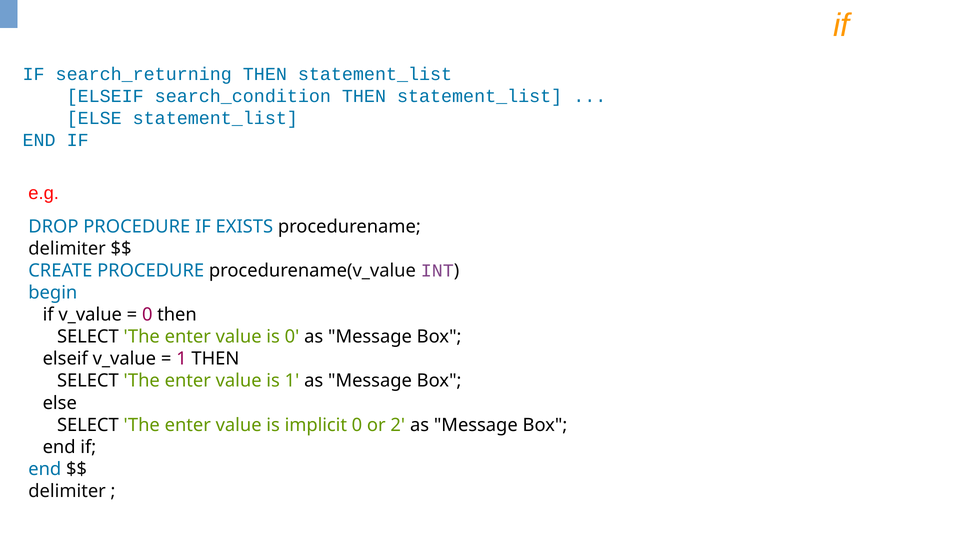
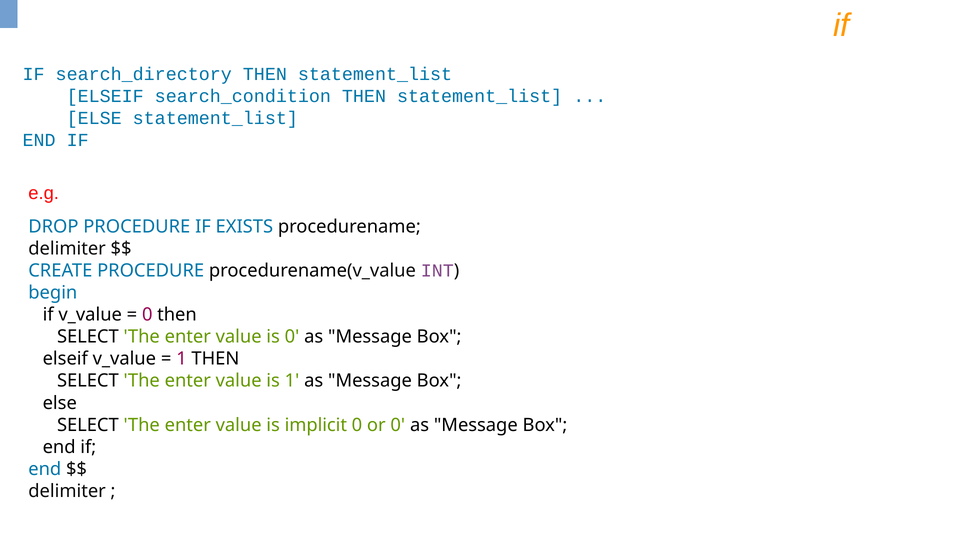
search_returning: search_returning -> search_directory (144, 74)
or 2: 2 -> 0 (398, 425)
